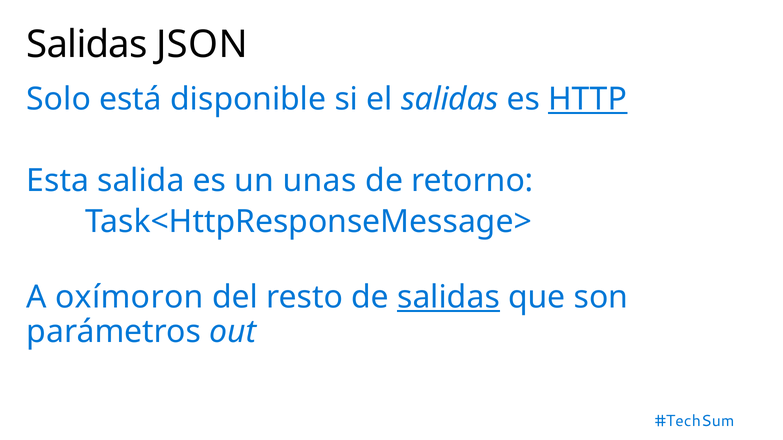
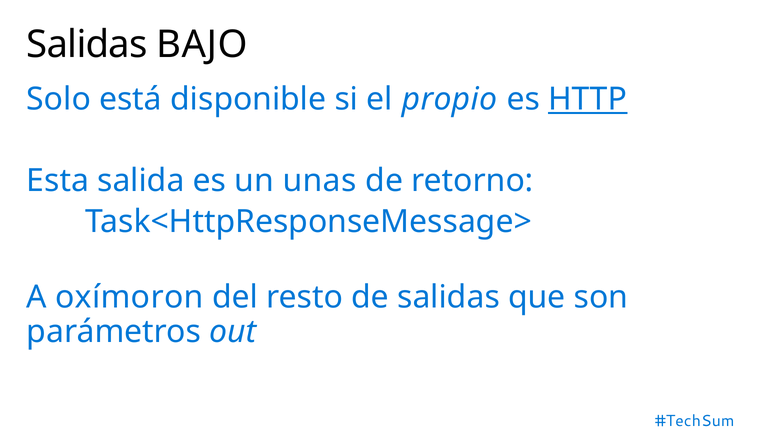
JSON: JSON -> BAJO (202, 45)
el salidas: salidas -> propio (449, 99)
salidas underline: present -> none (449, 297)
